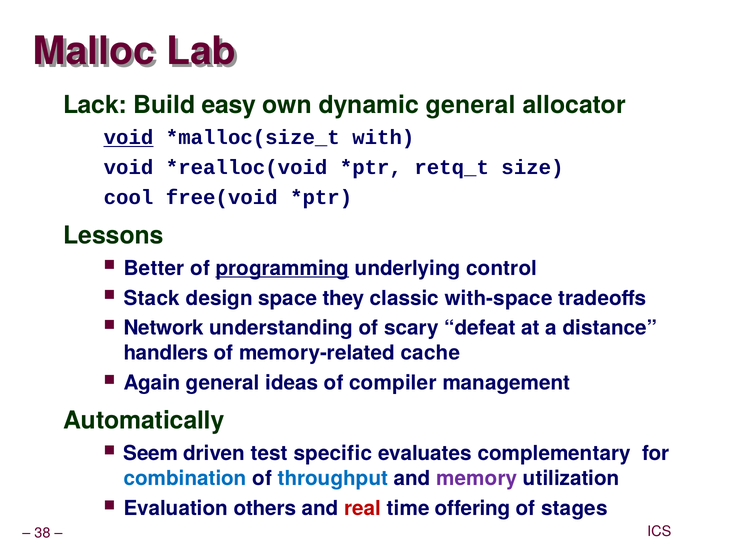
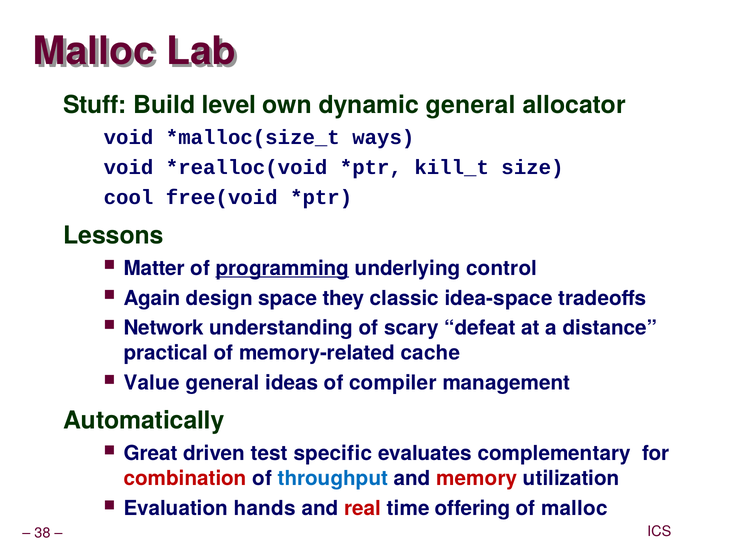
Lack: Lack -> Stuff (95, 105)
easy: easy -> level (229, 105)
void underline: present -> none (129, 138)
with: with -> ways (383, 138)
retq_t: retq_t -> kill_t (452, 168)
Better: Better -> Matter (154, 268)
Stack: Stack -> Again (152, 298)
with-space: with-space -> idea-space (499, 298)
handlers: handlers -> practical (166, 353)
Again: Again -> Value (152, 383)
Seem: Seem -> Great (151, 454)
combination colour: blue -> red (185, 478)
memory colour: purple -> red (477, 478)
others: others -> hands (265, 508)
of stages: stages -> malloc (574, 508)
